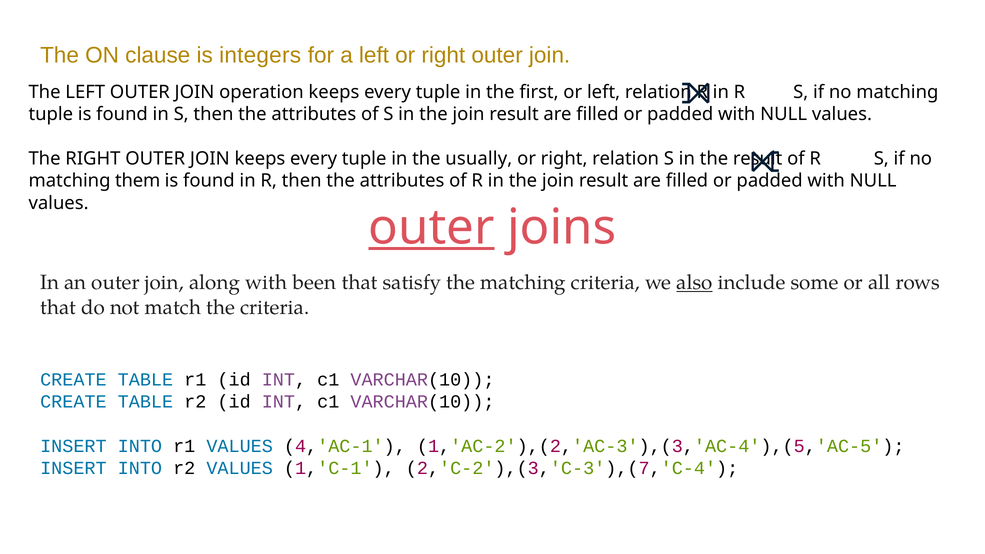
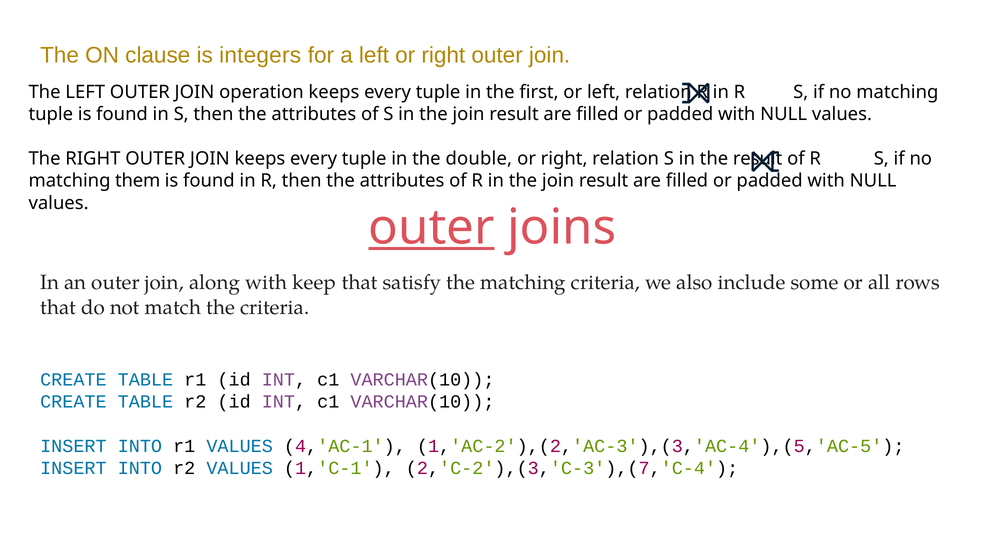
usually: usually -> double (479, 159)
been: been -> keep (314, 283)
also underline: present -> none (695, 283)
